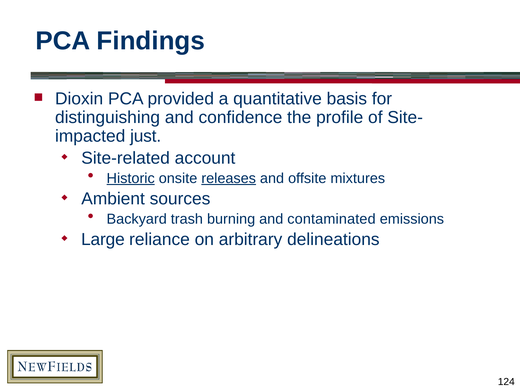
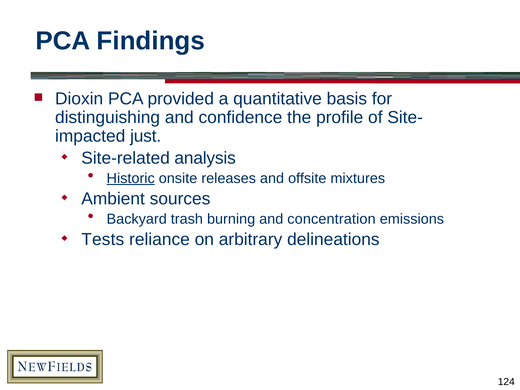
account: account -> analysis (205, 158)
releases underline: present -> none (229, 178)
contaminated: contaminated -> concentration (331, 219)
Large: Large -> Tests (103, 240)
